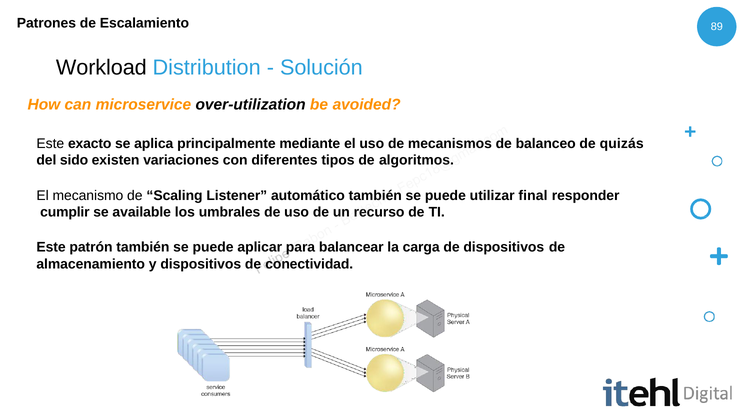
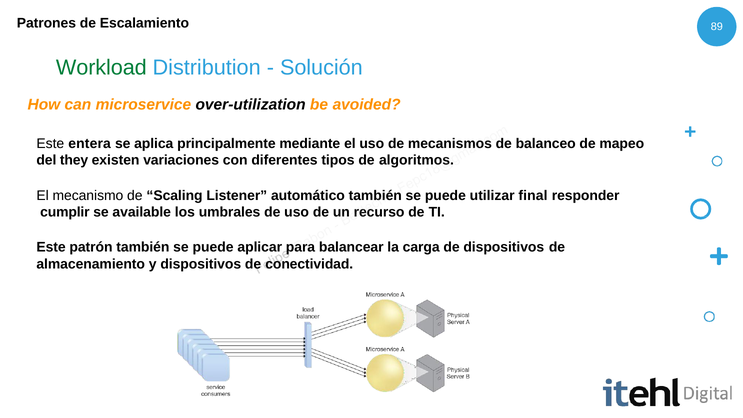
Workload colour: black -> green (101, 67)
exacto: exacto -> entera (90, 144)
quizás: quizás -> mapeo (622, 144)
sido: sido -> they (74, 160)
